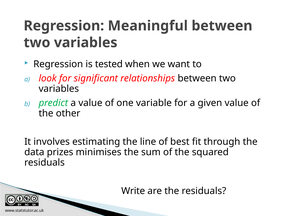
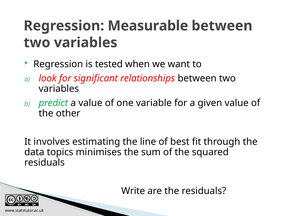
Meaningful: Meaningful -> Measurable (148, 26)
prizes: prizes -> topics (60, 152)
